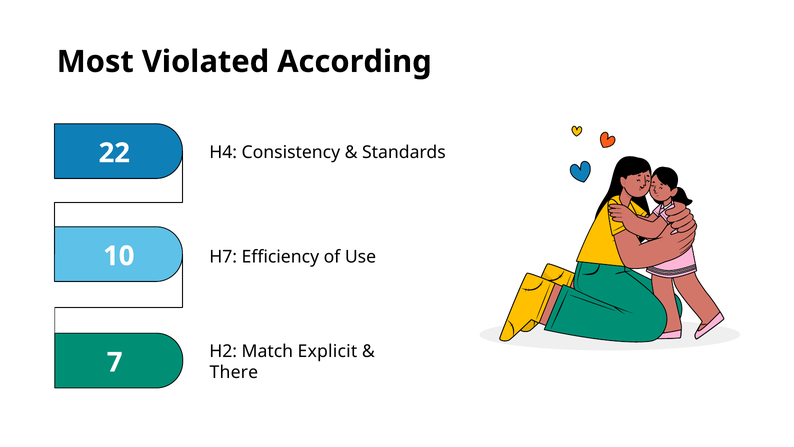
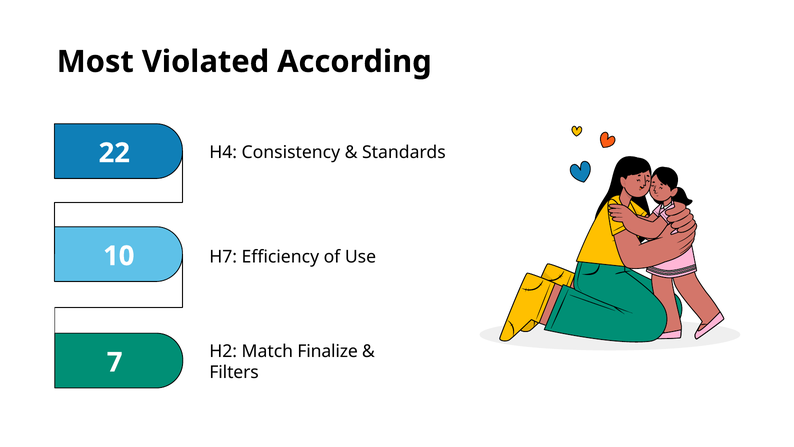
Explicit: Explicit -> Finalize (328, 351)
There: There -> Filters (234, 372)
